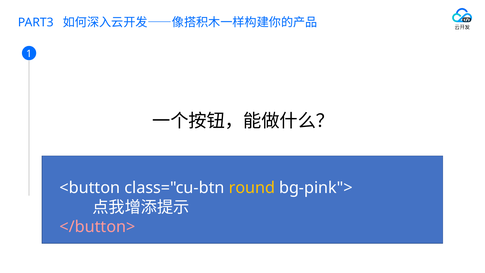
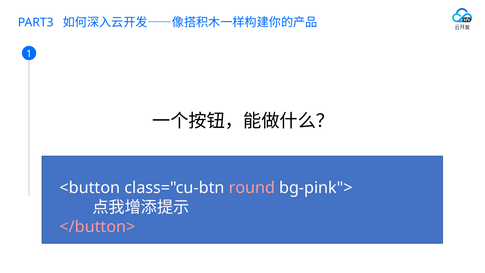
round colour: yellow -> pink (252, 188)
